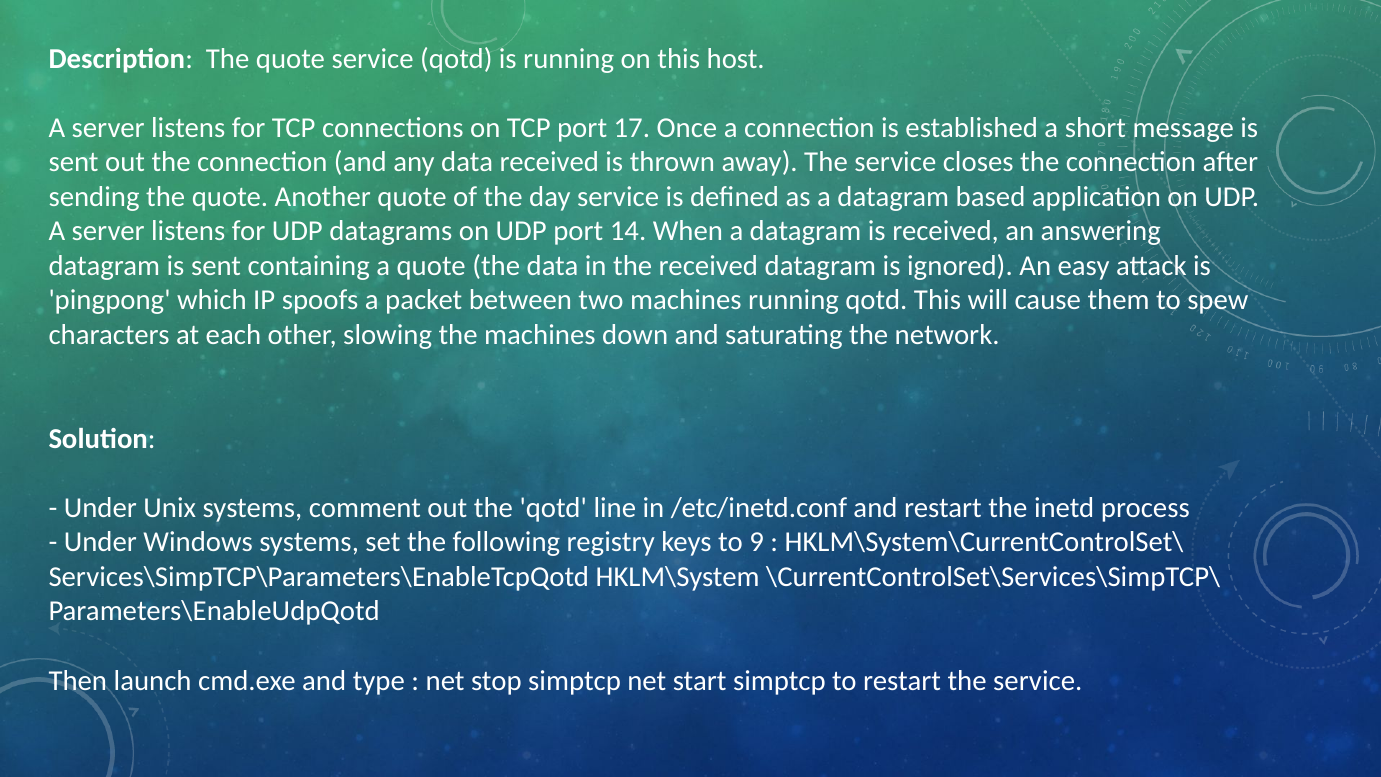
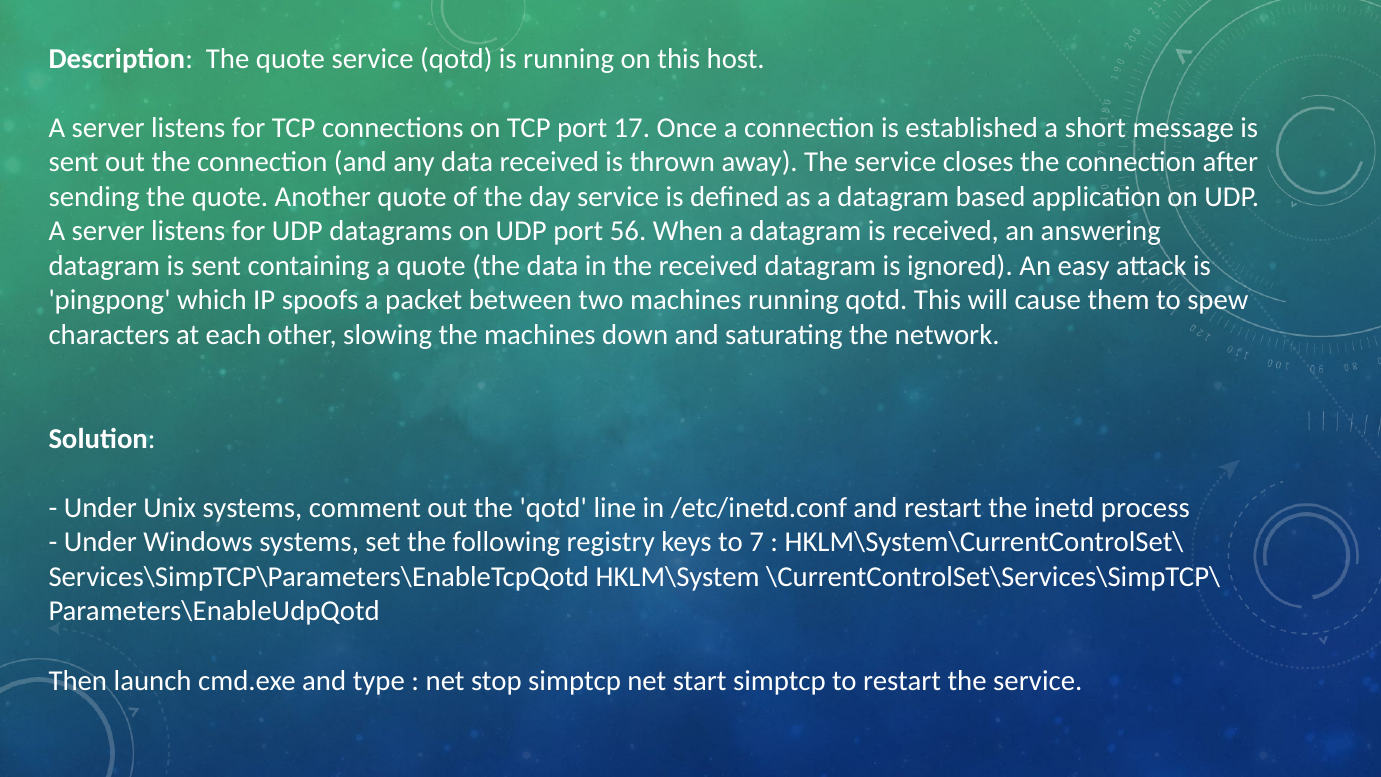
14: 14 -> 56 (628, 231)
9: 9 -> 7 (757, 542)
